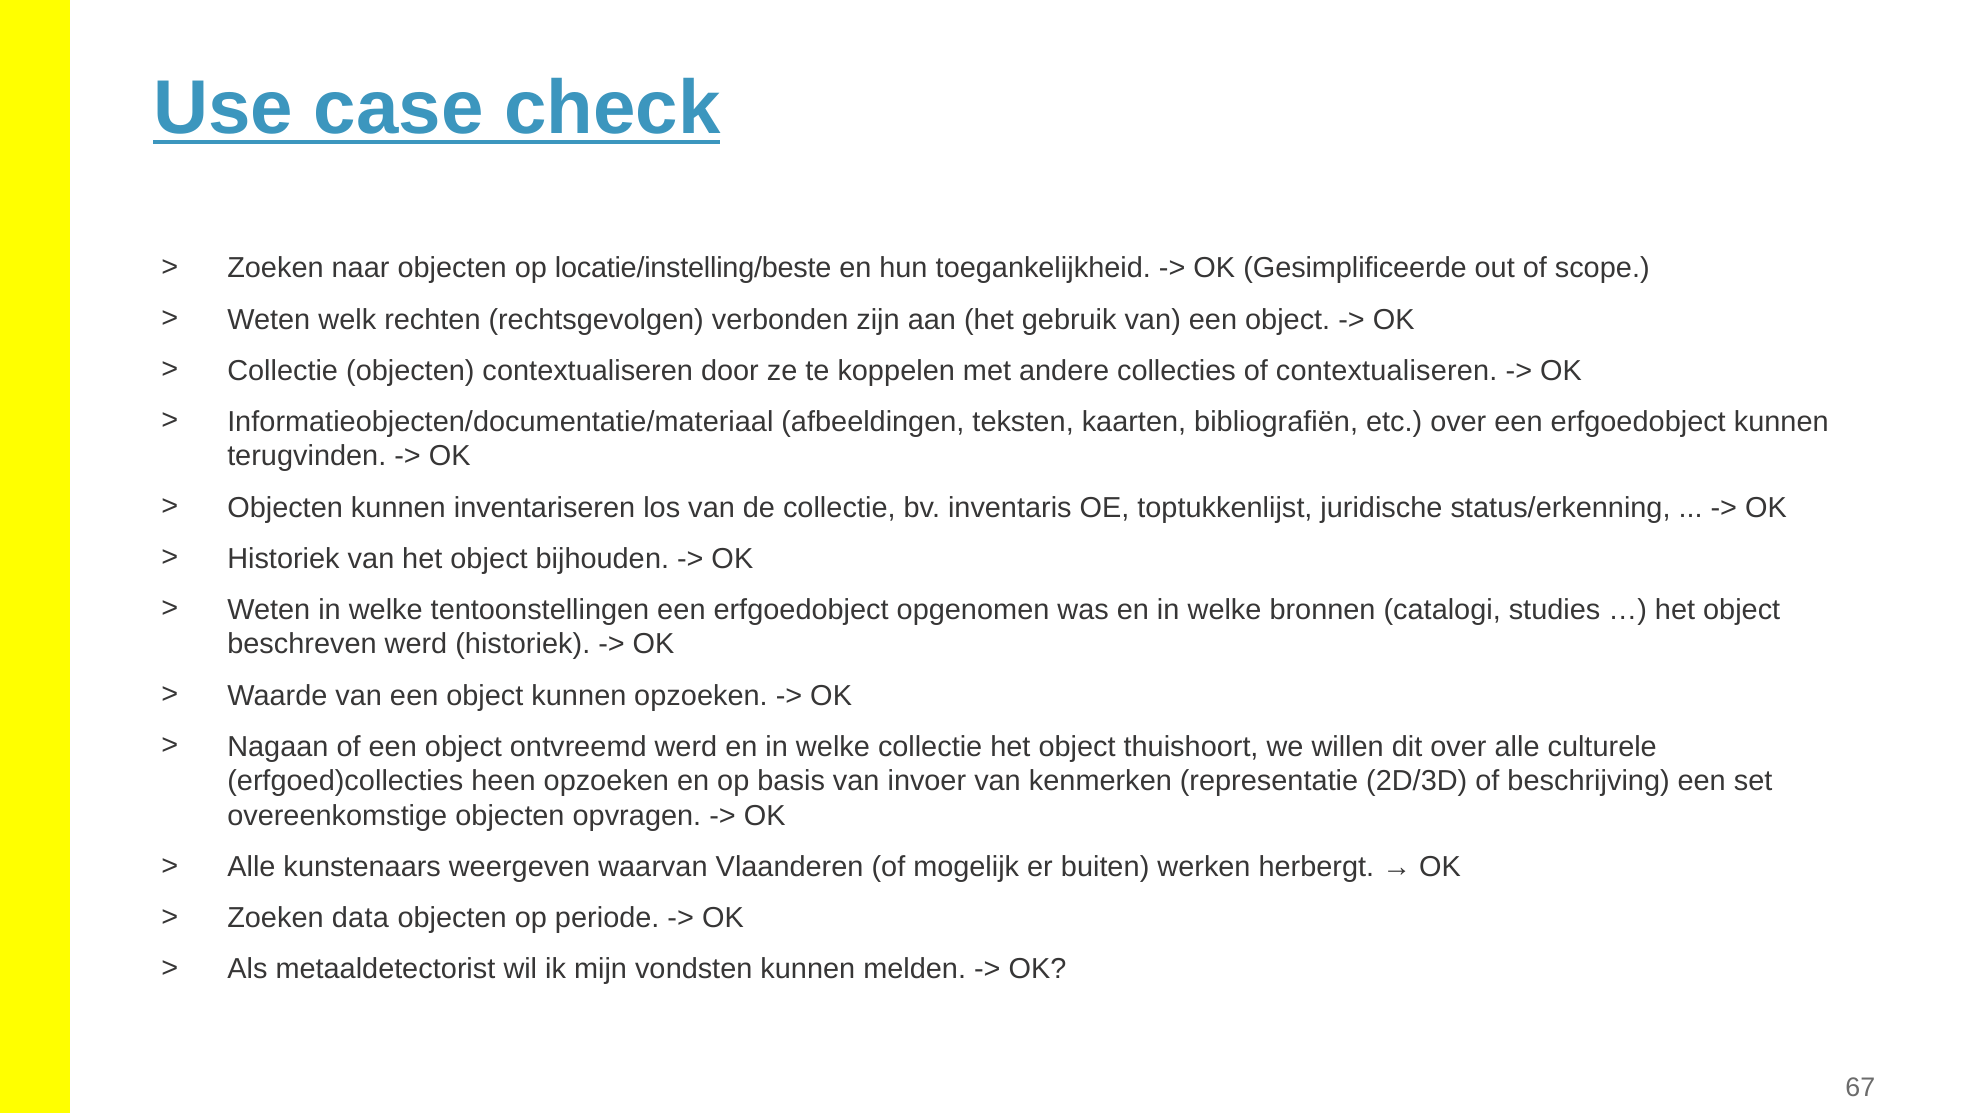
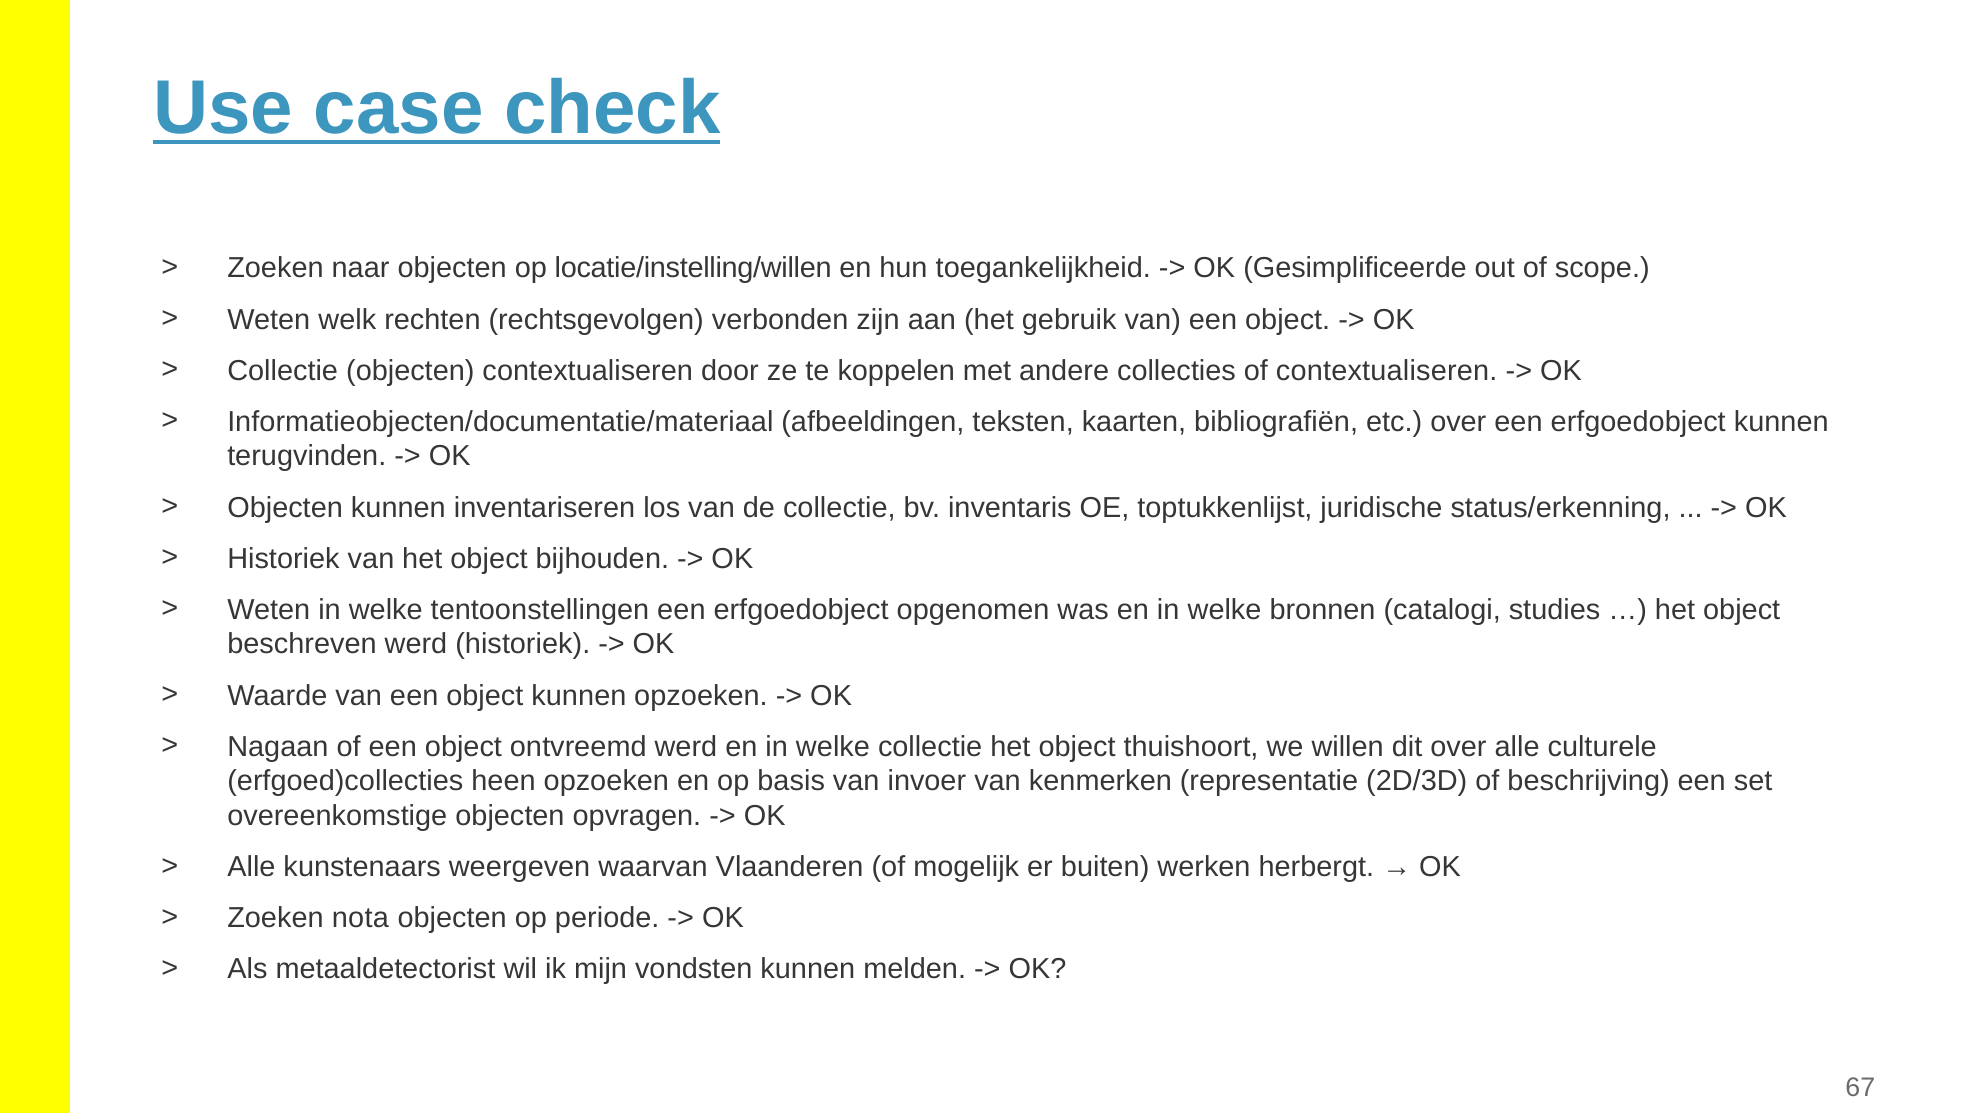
locatie/instelling/beste: locatie/instelling/beste -> locatie/instelling/willen (693, 268)
data: data -> nota (360, 918)
